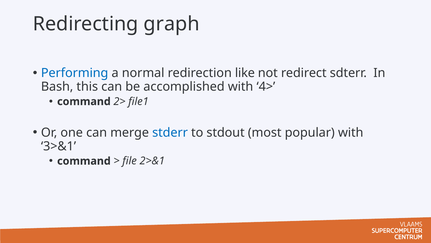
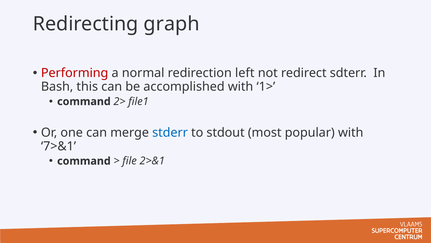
Performing colour: blue -> red (75, 73)
like: like -> left (245, 73)
4>: 4> -> 1> (266, 86)
3>&1: 3>&1 -> 7>&1 (58, 146)
